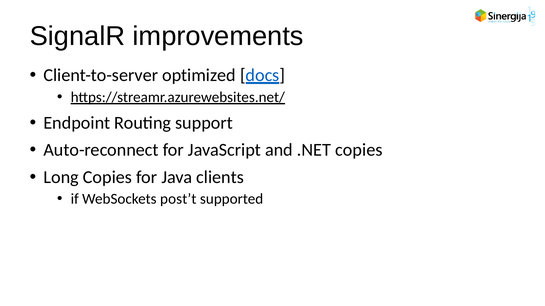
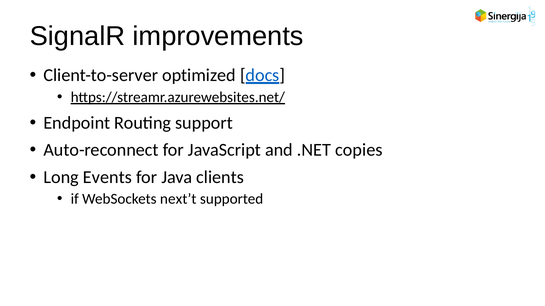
Long Copies: Copies -> Events (107, 177)
post’t: post’t -> next’t (178, 199)
